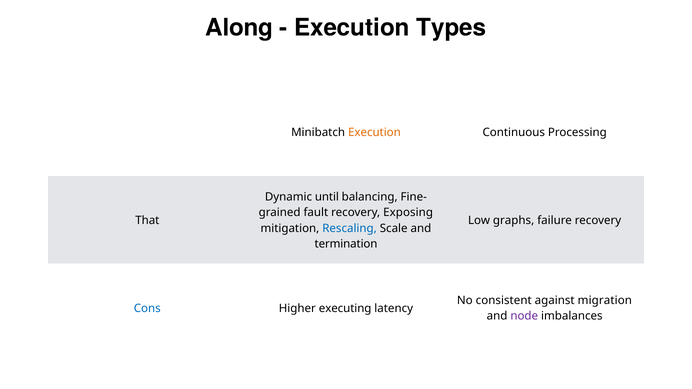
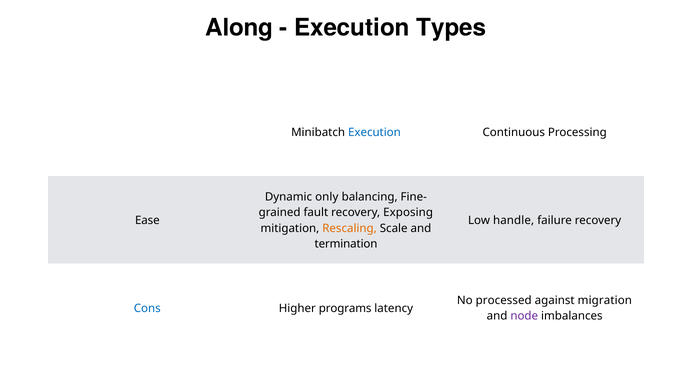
Execution colour: orange -> blue (374, 133)
until: until -> only (327, 197)
That: That -> Ease (147, 221)
graphs: graphs -> handle (514, 221)
Rescaling colour: blue -> orange (350, 228)
consistent: consistent -> processed (504, 301)
executing: executing -> programs (345, 308)
